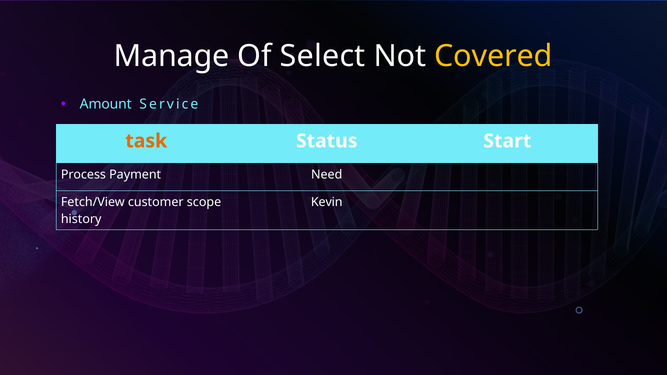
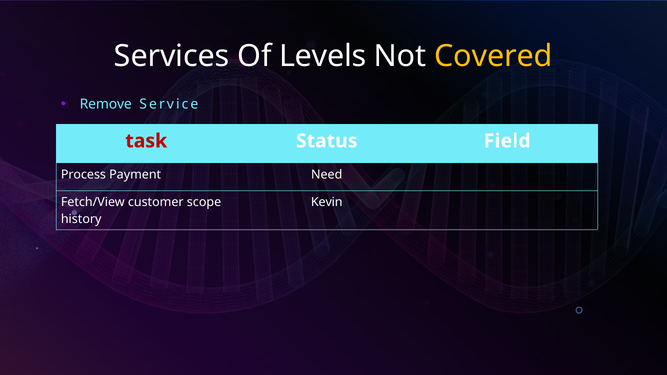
Manage: Manage -> Services (172, 56)
Select: Select -> Levels (323, 56)
Amount: Amount -> Remove (106, 104)
task colour: orange -> red (146, 141)
Start: Start -> Field (507, 141)
